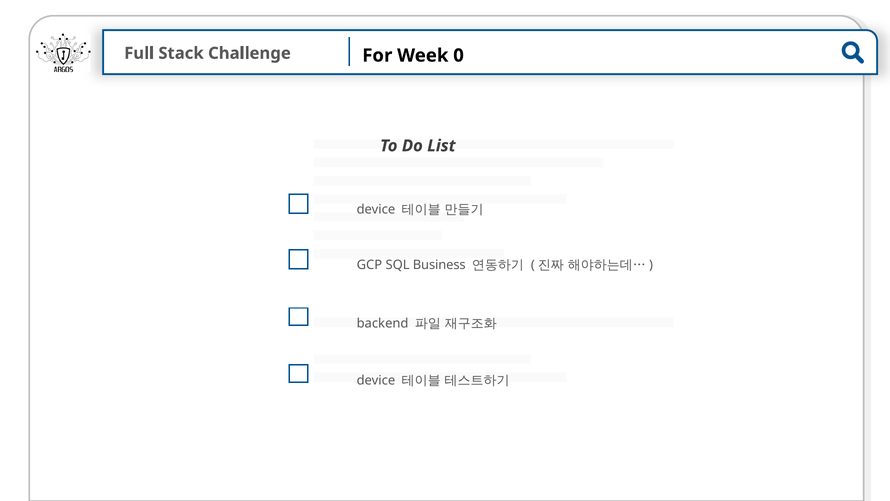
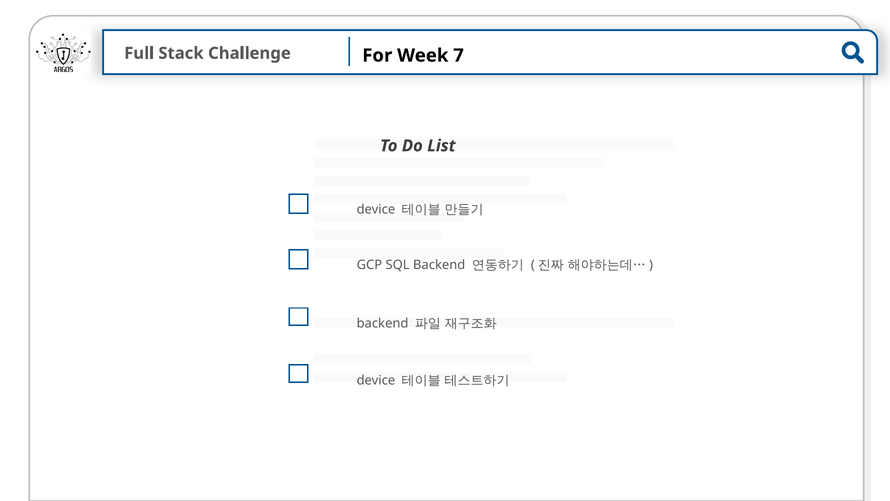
0: 0 -> 7 (459, 55)
SQL Business: Business -> Backend (439, 265)
